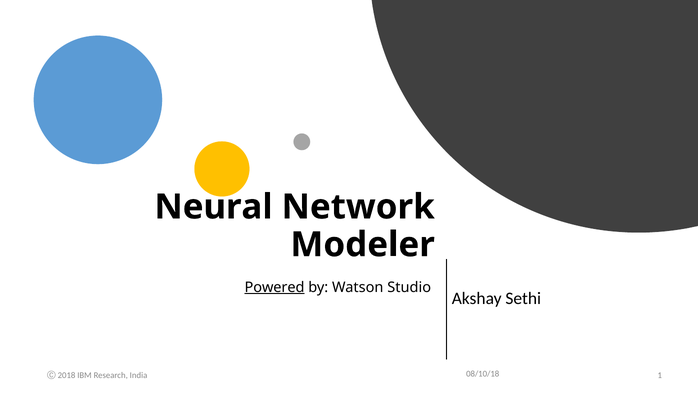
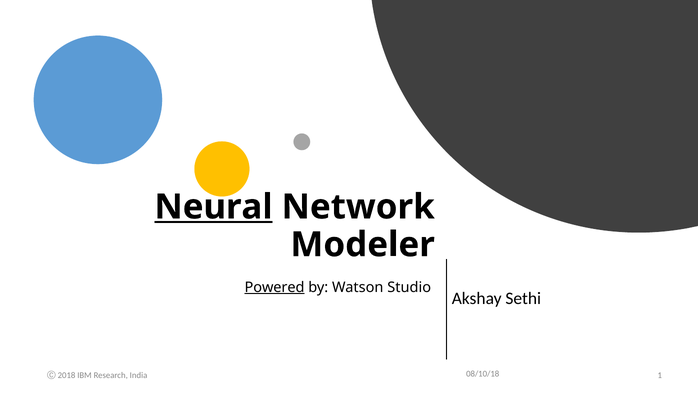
Neural underline: none -> present (214, 207)
